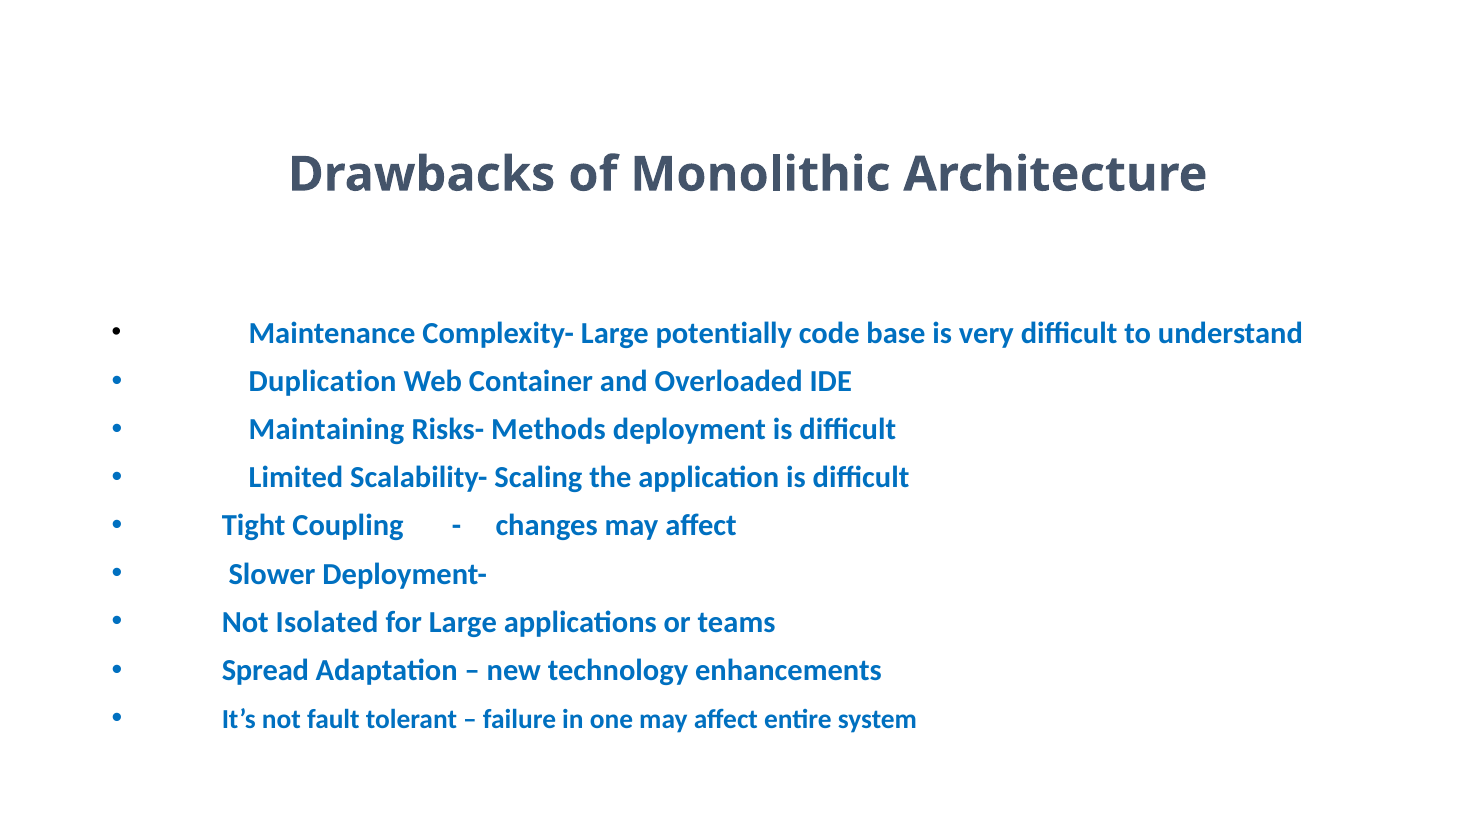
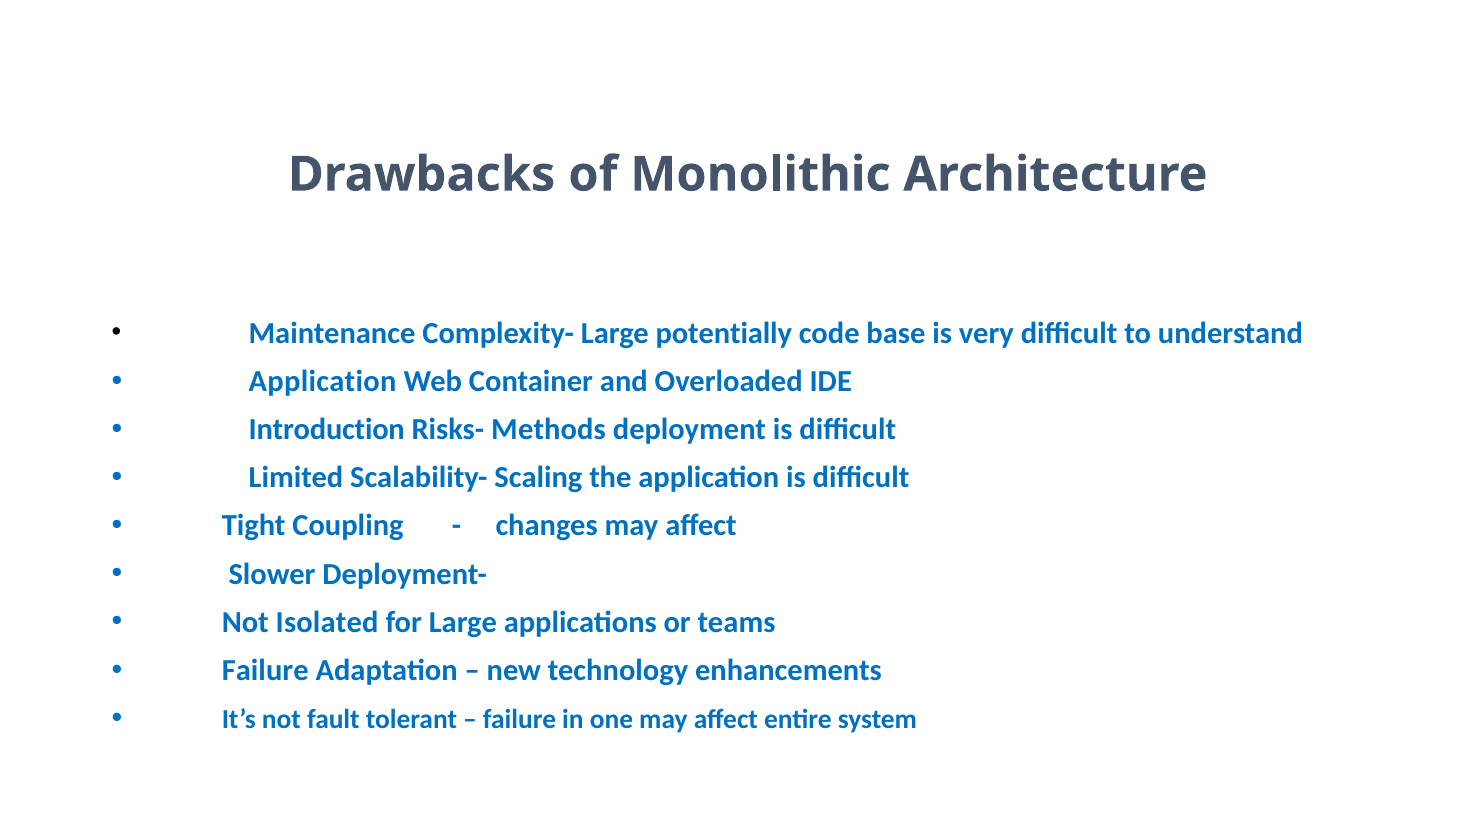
Duplication: Duplication -> Application (323, 381)
Maintaining: Maintaining -> Introduction (327, 429)
Spread: Spread -> Failure (265, 670)
